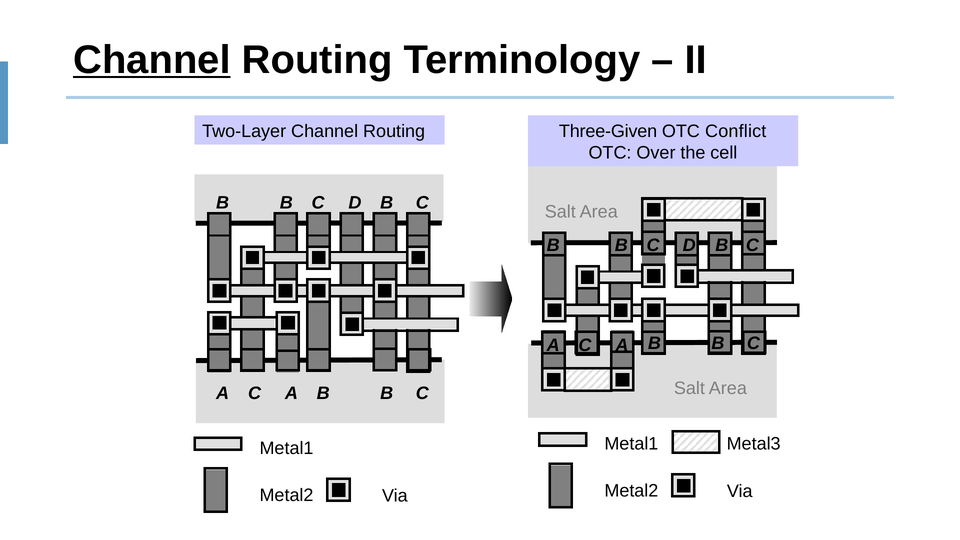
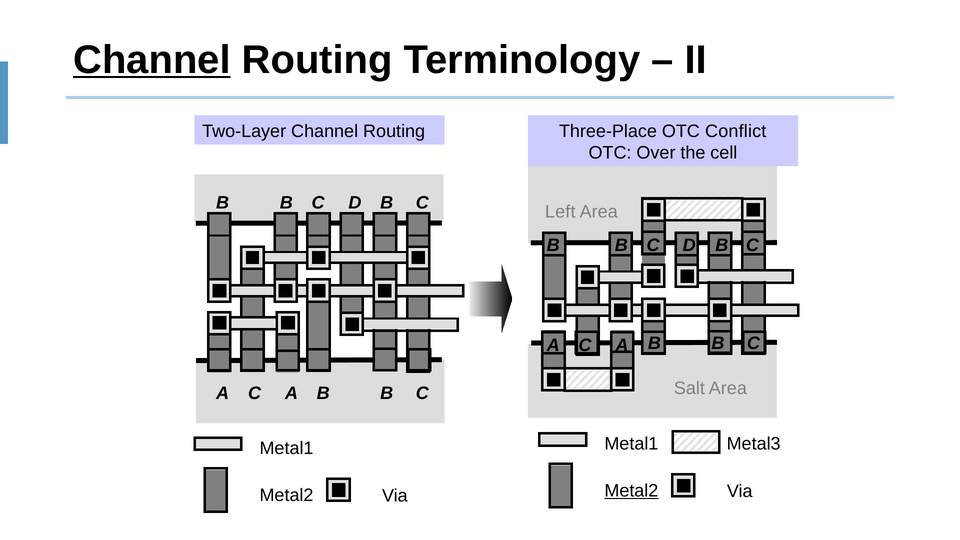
Three-Given: Three-Given -> Three-Place (608, 131)
Salt: Salt -> Left (560, 212)
Metal2 underline: none -> present (631, 491)
